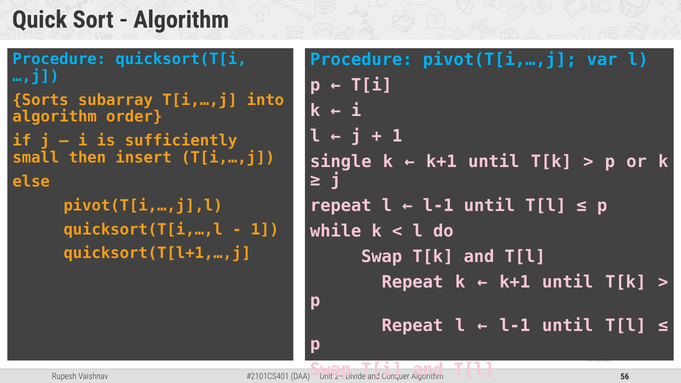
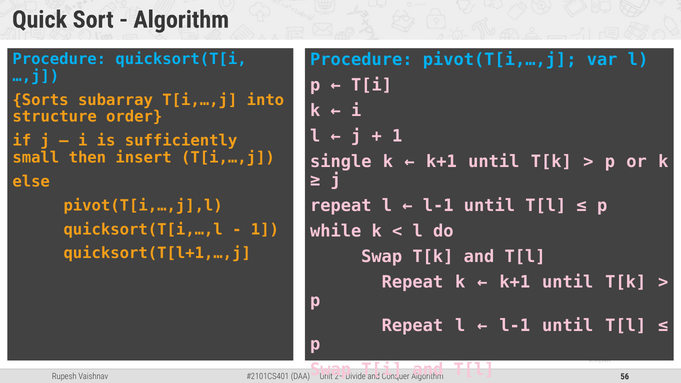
algorithm: algorithm -> structure (55, 117)
